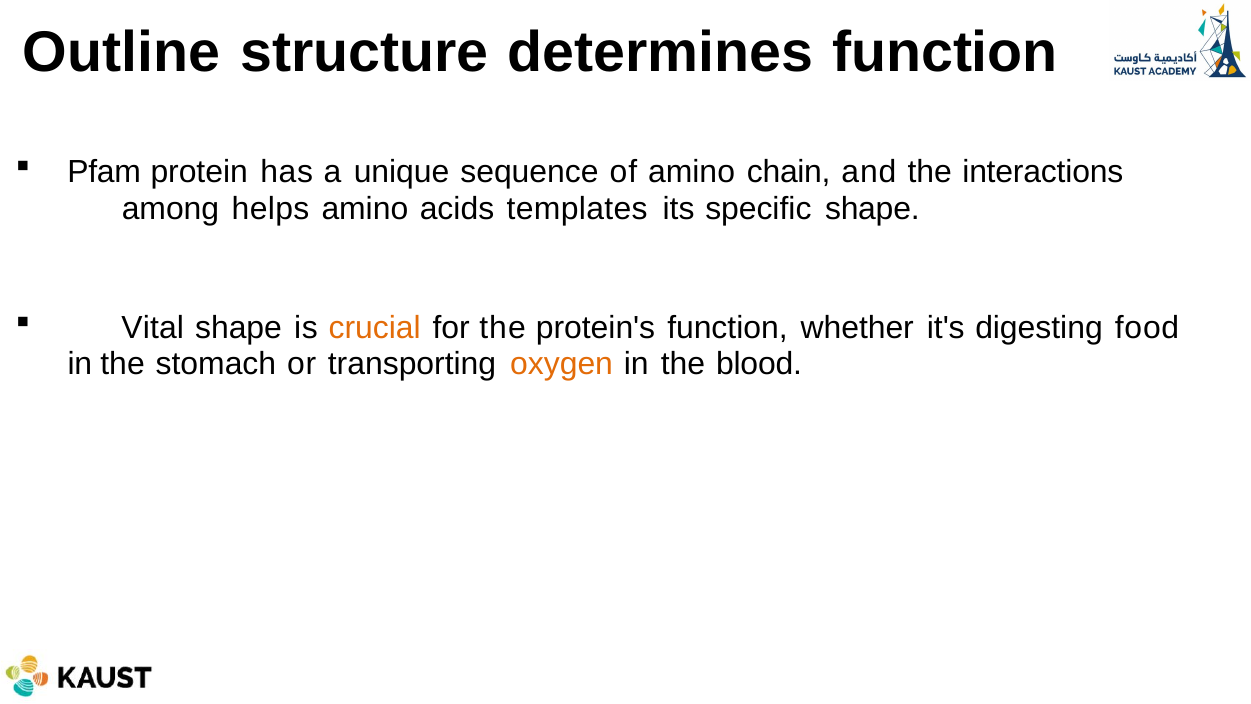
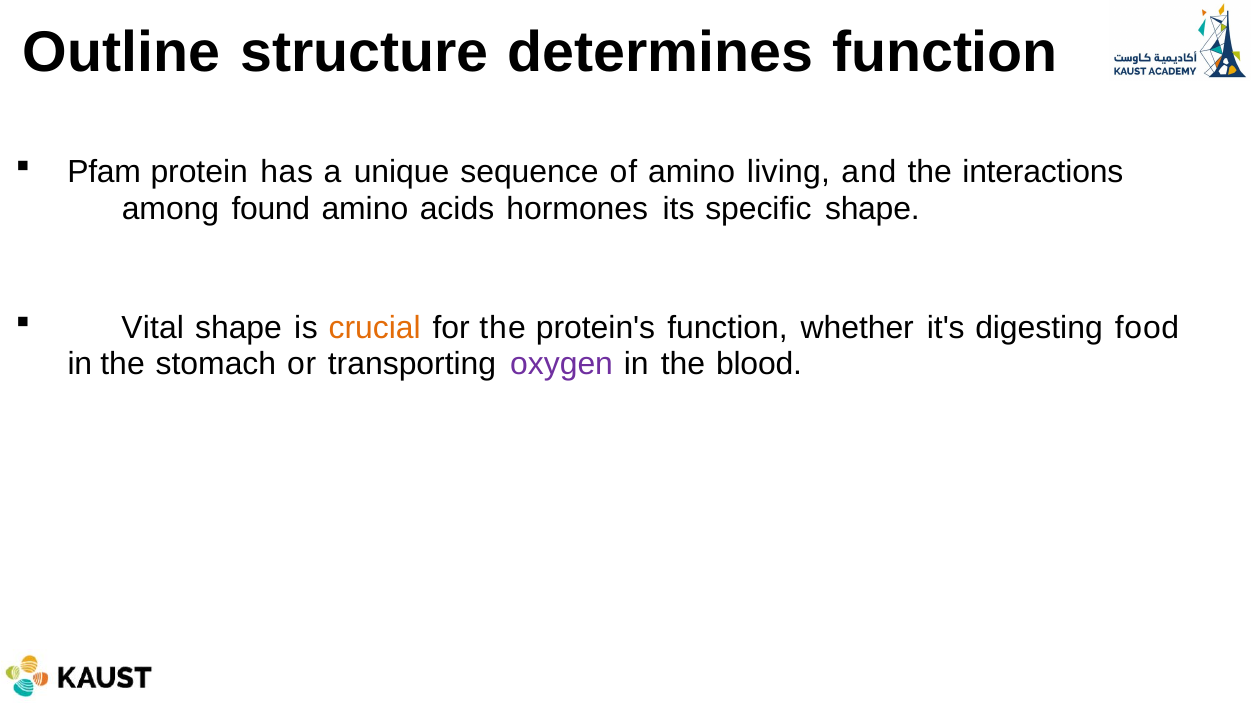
chain: chain -> living (788, 172)
helps: helps -> found (271, 209)
templates: templates -> hormones (577, 209)
oxygen colour: orange -> purple (562, 364)
